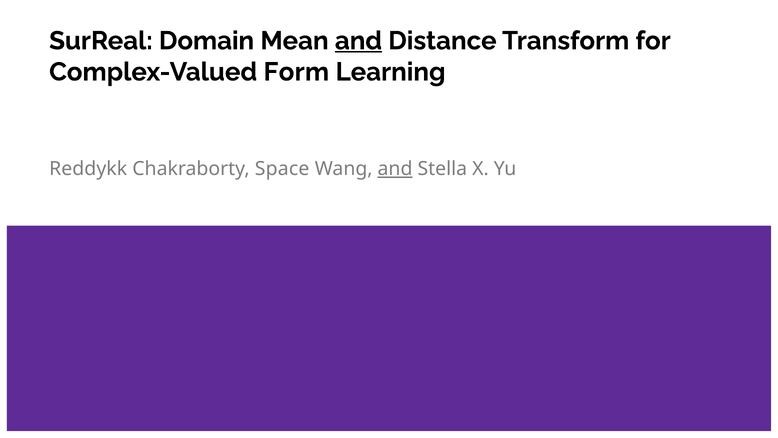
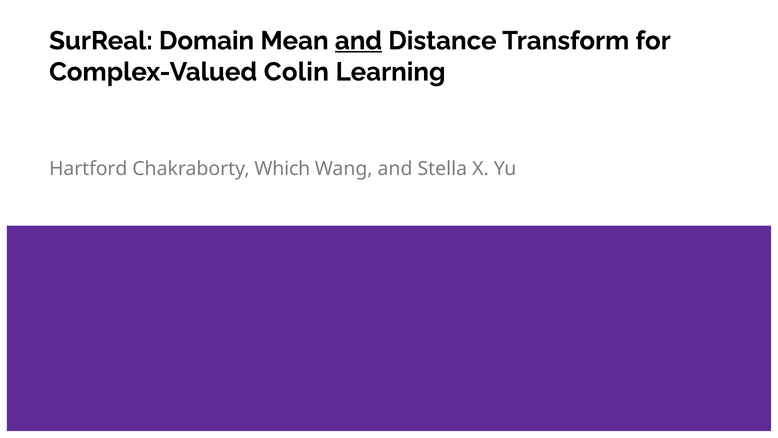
Form: Form -> Colin (296, 72)
Reddykk: Reddykk -> Hartford (88, 169)
Space: Space -> Which (282, 169)
and underline: present -> none (395, 169)
